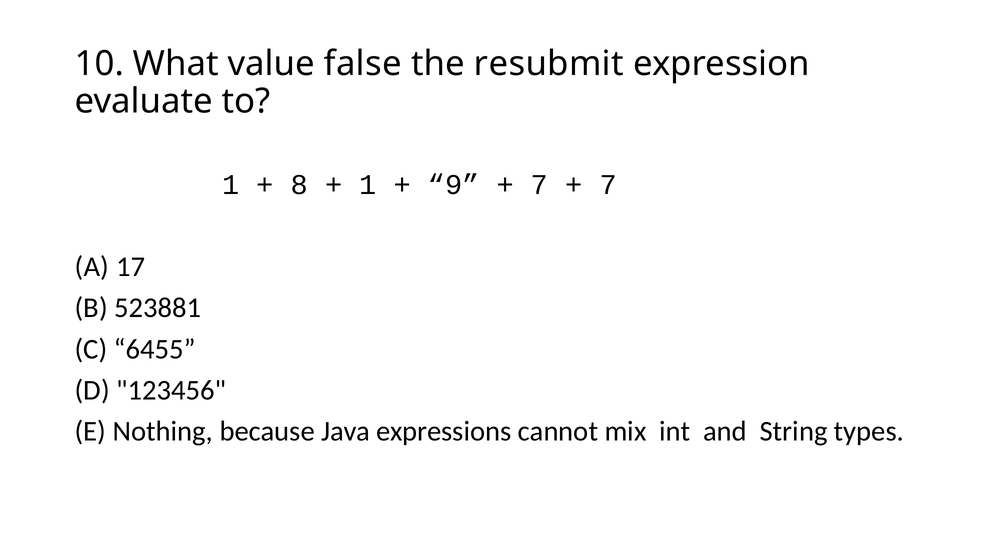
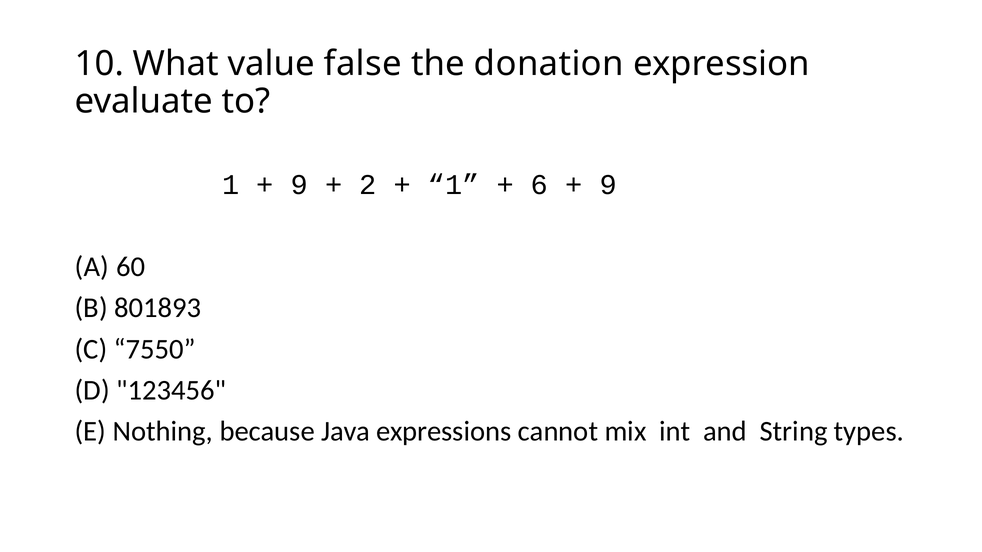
resubmit: resubmit -> donation (549, 64)
8: 8 -> 9 (299, 185)
1: 1 -> 2 (368, 185)
9: 9 -> 1 (454, 185)
7: 7 -> 6 (539, 185)
7: 7 -> 9 (608, 185)
17: 17 -> 60 (131, 267)
523881: 523881 -> 801893 (158, 308)
6455: 6455 -> 7550 (155, 349)
